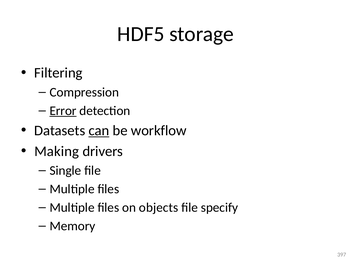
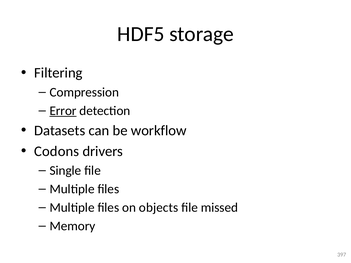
can underline: present -> none (99, 131)
Making: Making -> Codons (57, 151)
specify: specify -> missed (219, 208)
